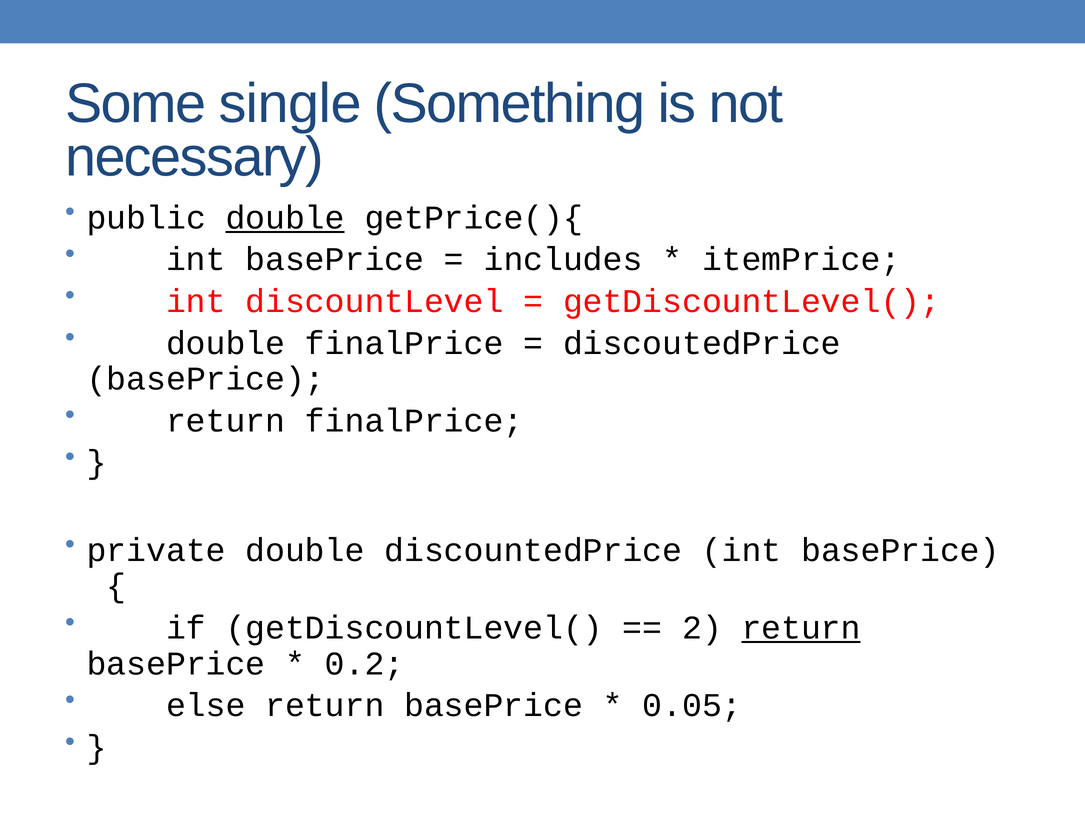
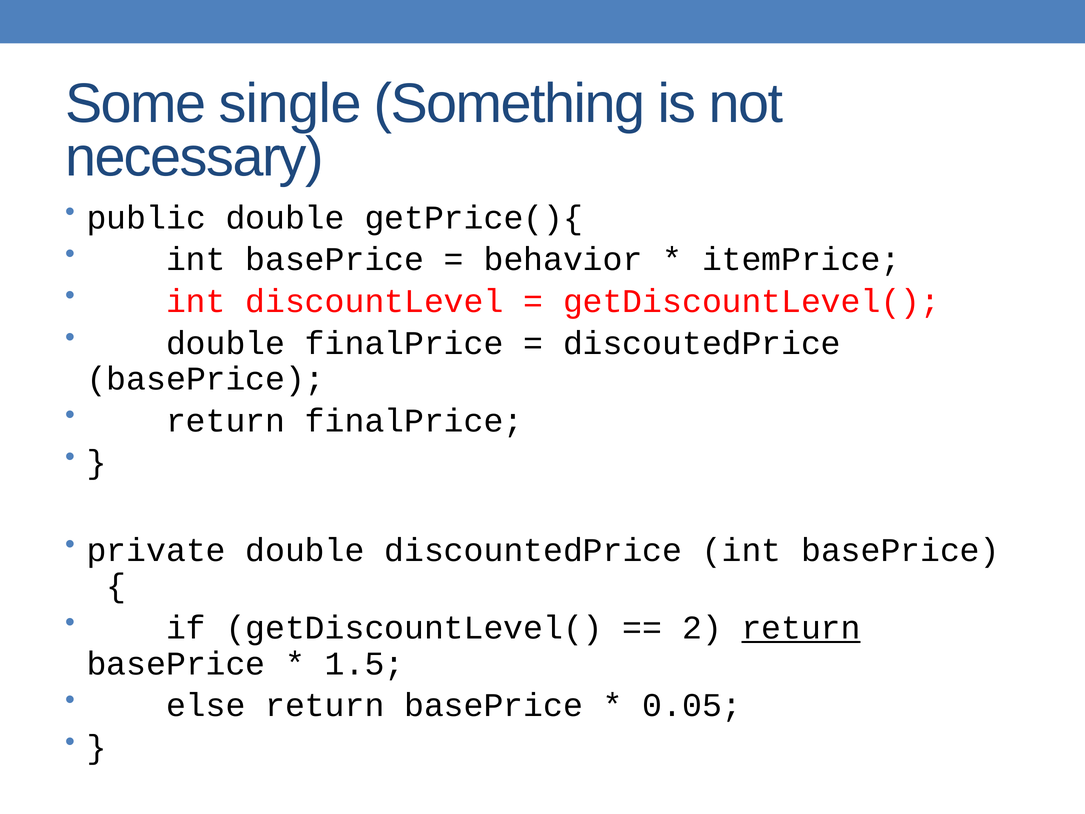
double underline: present -> none (285, 218)
includes: includes -> behavior (563, 259)
0.2: 0.2 -> 1.5 (365, 663)
